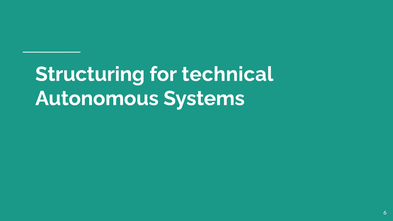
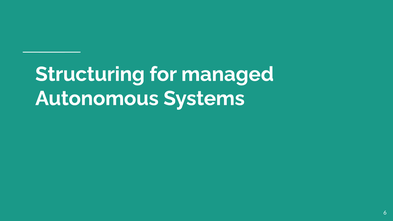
technical: technical -> managed (228, 74)
